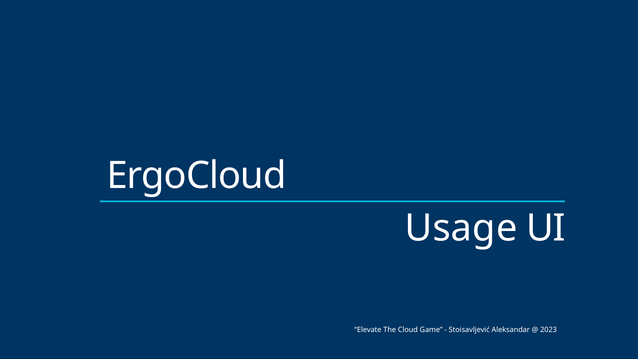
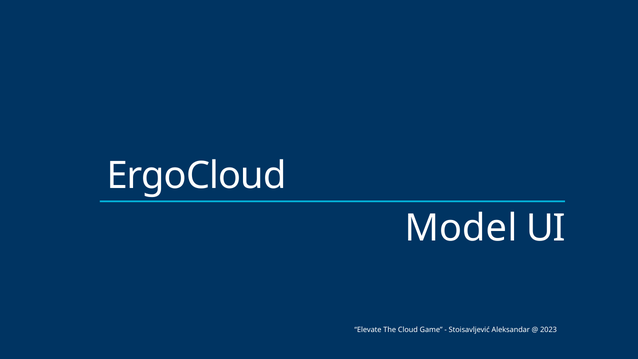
Usage: Usage -> Model (461, 228)
